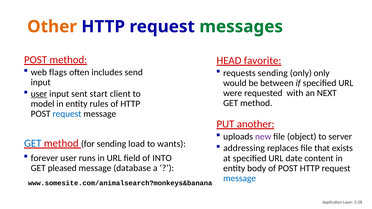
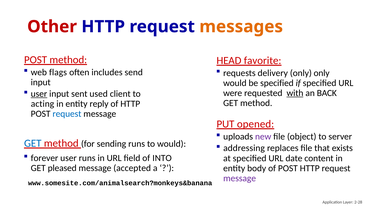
Other colour: orange -> red (52, 27)
messages colour: green -> orange (241, 27)
requests sending: sending -> delivery (273, 73)
be between: between -> specified (277, 83)
start: start -> used (99, 94)
with underline: none -> present (295, 93)
NEXT: NEXT -> BACK (327, 93)
model: model -> acting (43, 104)
rules: rules -> reply (99, 104)
another: another -> opened (256, 124)
sending load: load -> runs (137, 144)
to wants: wants -> would (172, 144)
database: database -> accepted (132, 168)
message colour: blue -> purple (240, 178)
